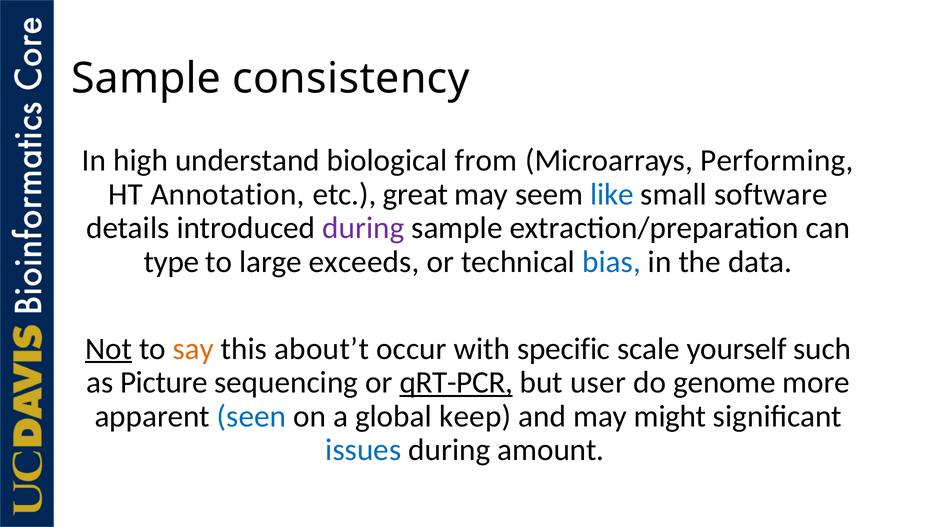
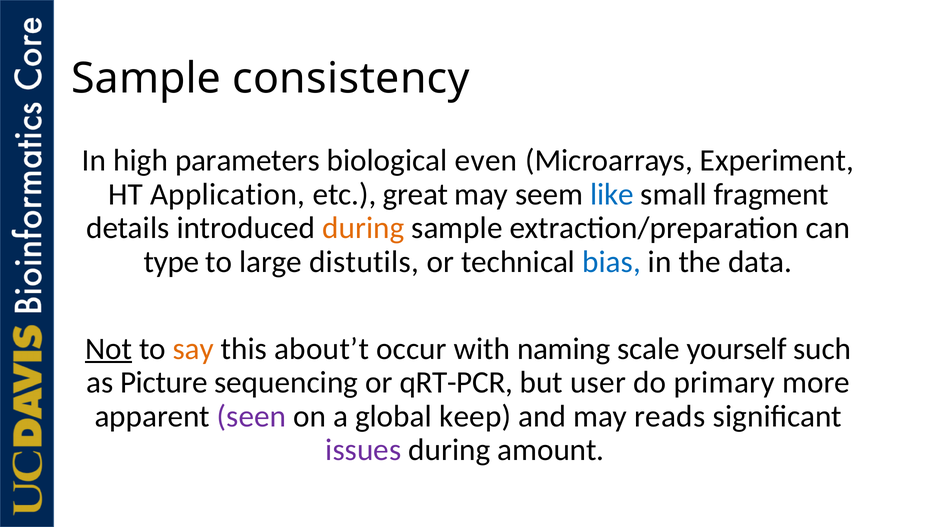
understand: understand -> parameters (247, 161)
from: from -> even (486, 161)
Performing: Performing -> Experiment (777, 161)
Annotation: Annotation -> Application (228, 194)
software: software -> fragment (771, 194)
during colour: purple -> orange (363, 228)
exceeds: exceeds -> distutils (364, 262)
specific: specific -> naming (564, 349)
qRT-PCR underline: present -> none (456, 383)
genome: genome -> primary (724, 383)
seen colour: blue -> purple (251, 416)
might: might -> reads (670, 416)
issues colour: blue -> purple (363, 450)
